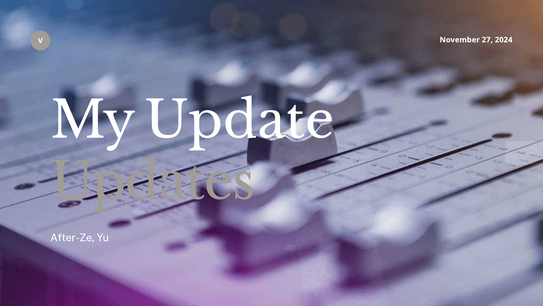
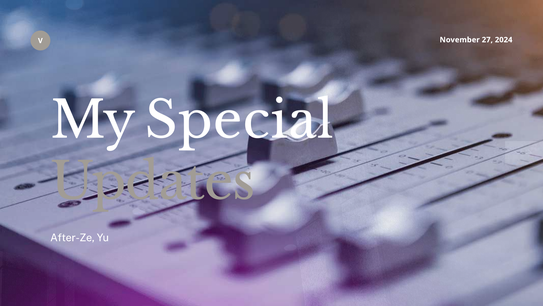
Update: Update -> Special (239, 121)
